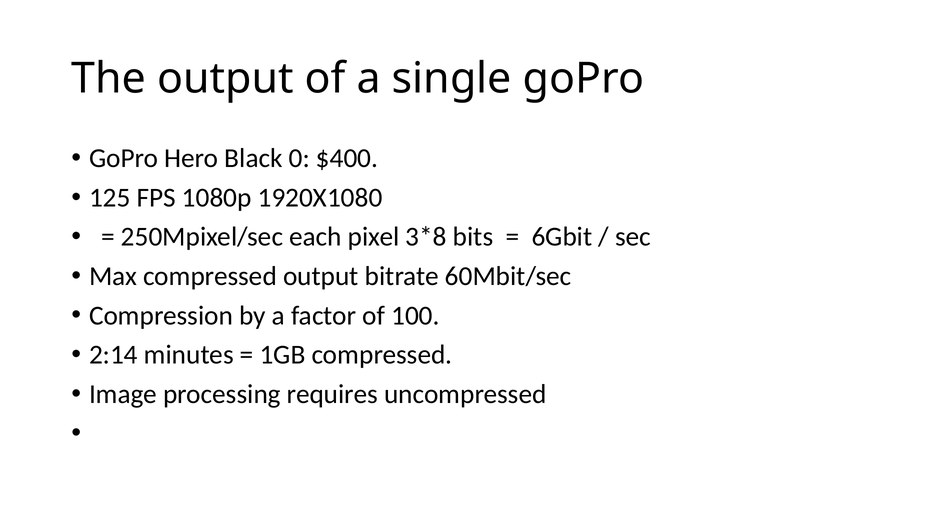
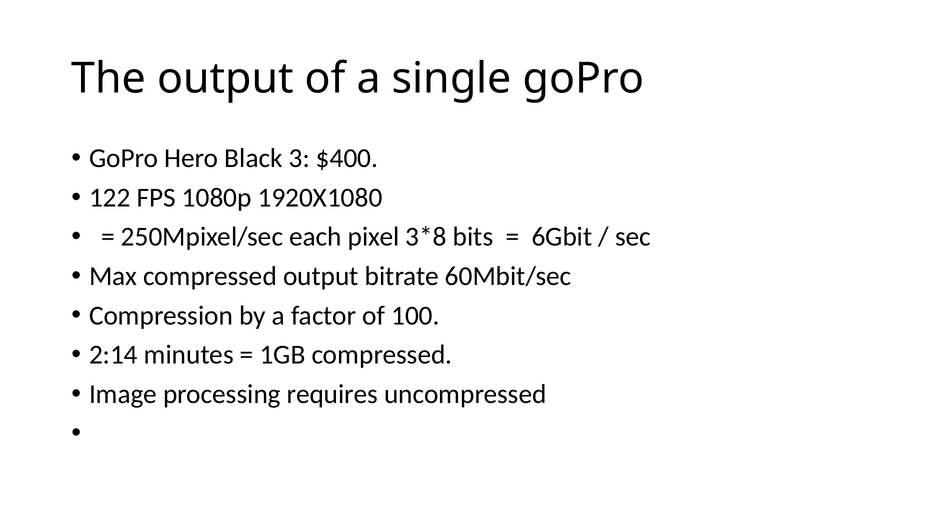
0: 0 -> 3 (299, 158)
125: 125 -> 122 (110, 198)
